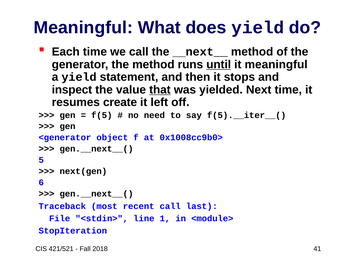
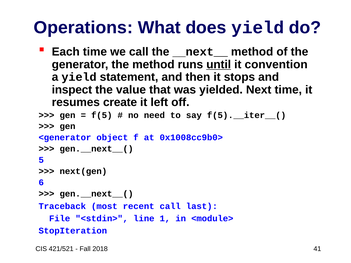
Meaningful: Meaningful -> Operations (83, 28)
it meaningful: meaningful -> convention (276, 65)
that underline: present -> none (160, 90)
